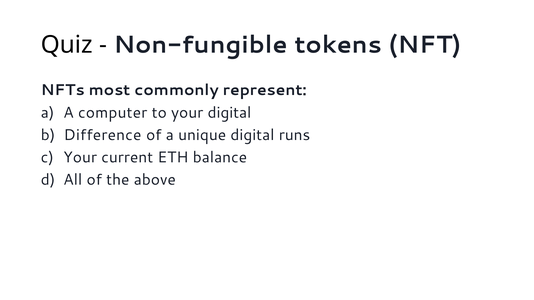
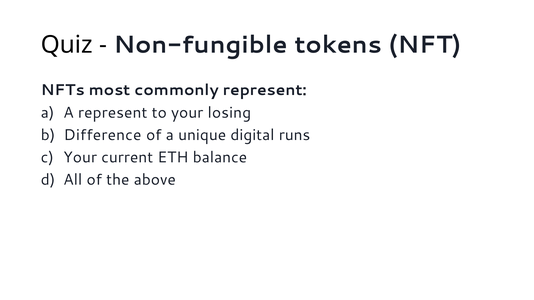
A computer: computer -> represent (113, 113)
your digital: digital -> losing (229, 113)
